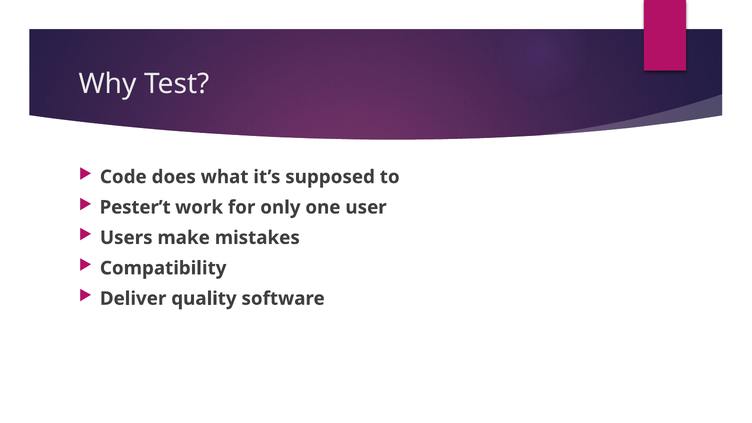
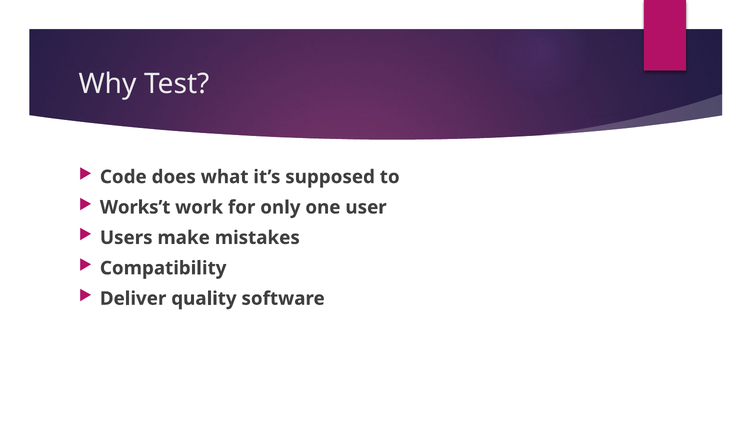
Pester’t: Pester’t -> Works’t (135, 207)
